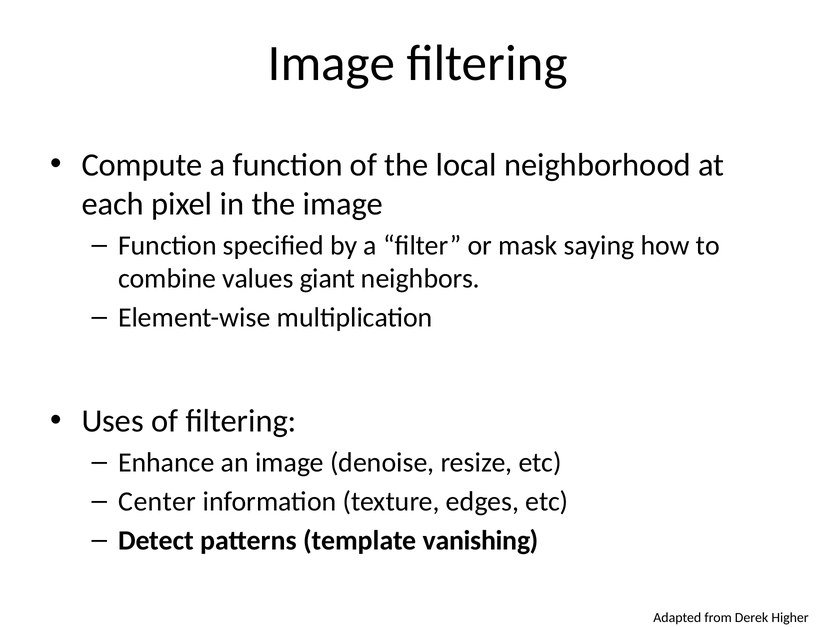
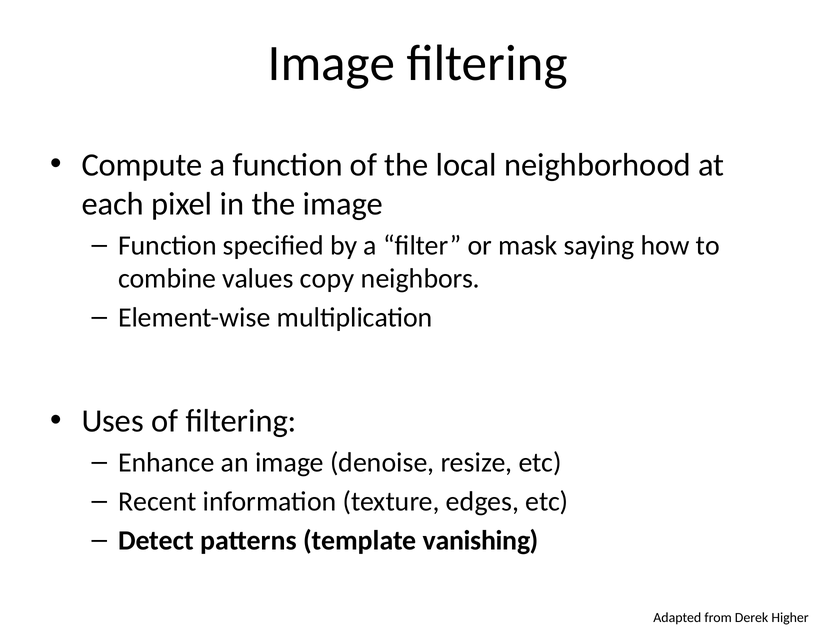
giant: giant -> copy (327, 279)
Center: Center -> Recent (157, 502)
